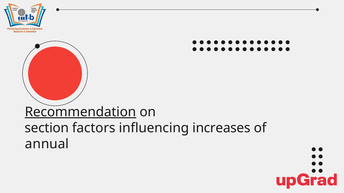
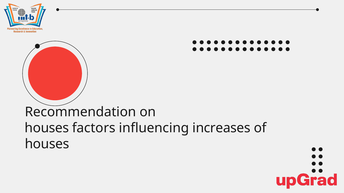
Recommendation underline: present -> none (81, 112)
section: section -> houses (47, 128)
annual: annual -> houses (47, 144)
